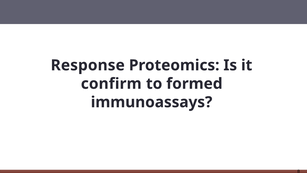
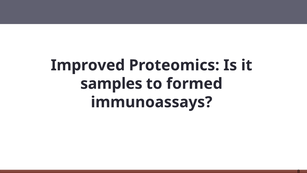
Response: Response -> Improved (88, 65)
confirm: confirm -> samples (111, 84)
